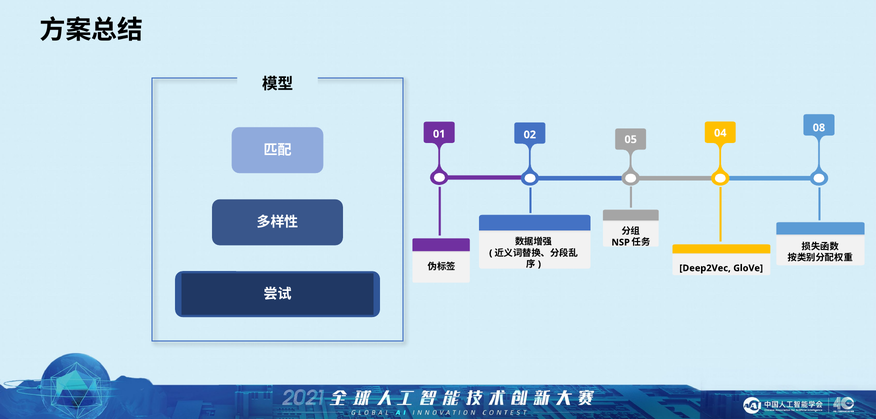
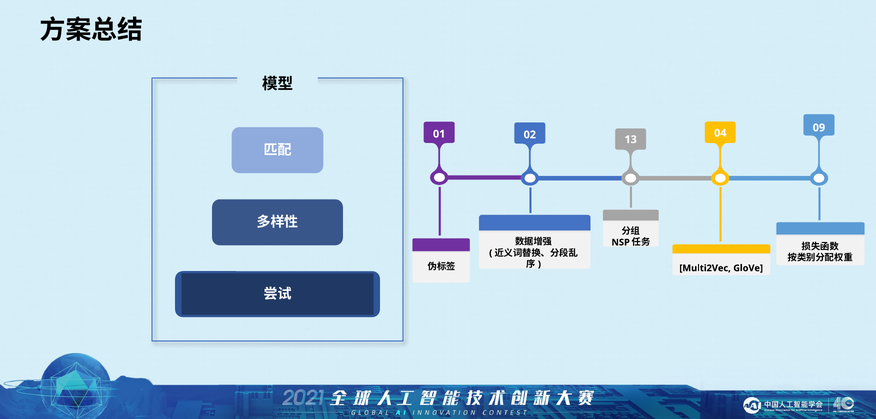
08: 08 -> 09 (819, 128)
05: 05 -> 13 (631, 140)
Deep2Vec: Deep2Vec -> Multi2Vec (705, 268)
